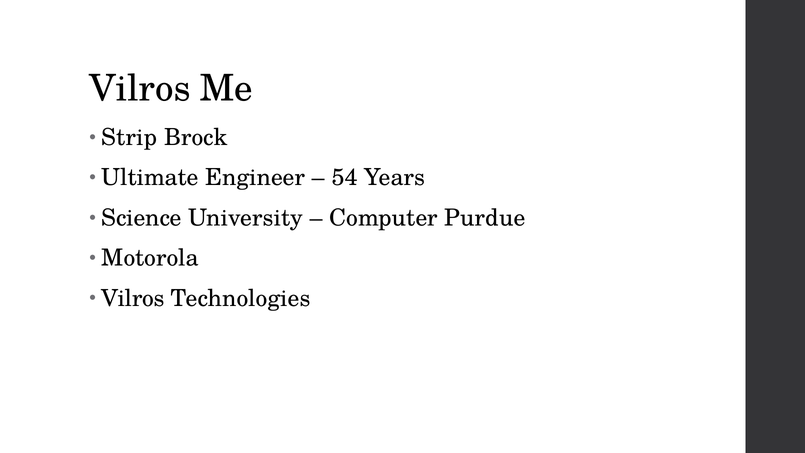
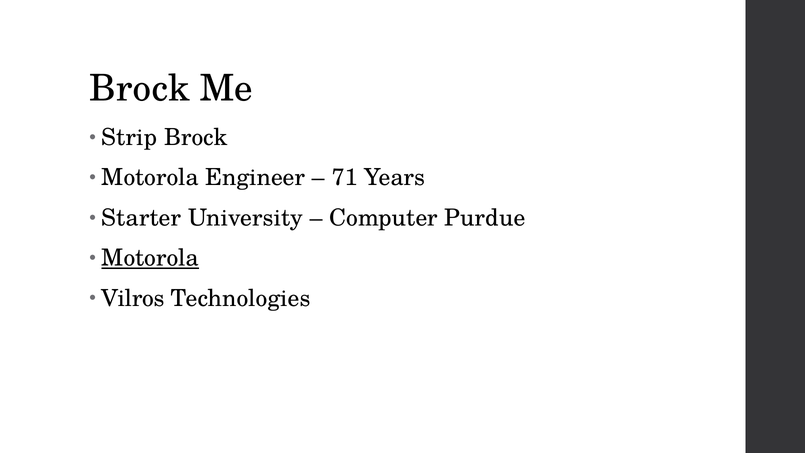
Vilros: Vilros -> Brock (140, 88)
Ultimate: Ultimate -> Motorola (150, 178)
54: 54 -> 71 (345, 178)
Science: Science -> Starter (141, 218)
Motorola underline: none -> present (150, 258)
